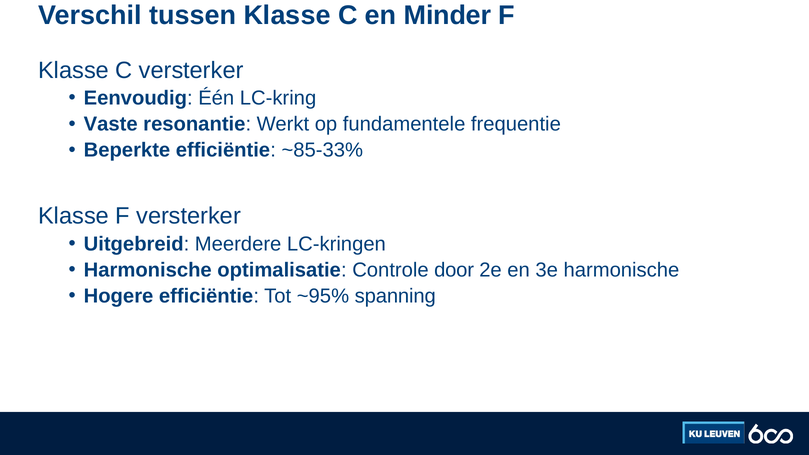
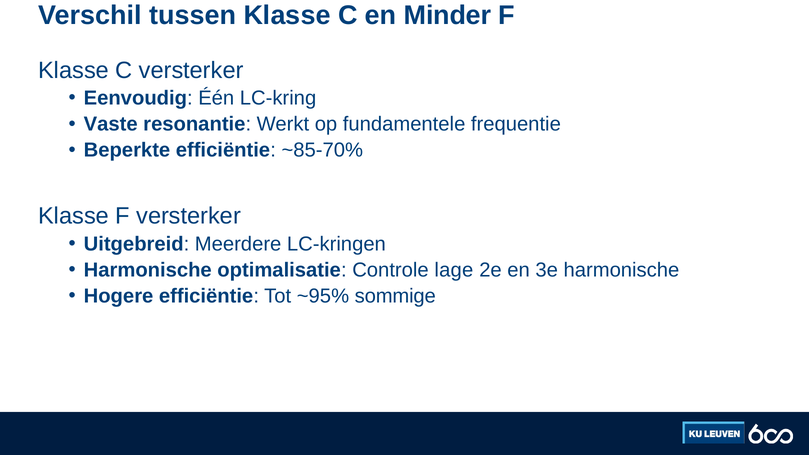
~85-33%: ~85-33% -> ~85-70% (322, 150)
door: door -> lage (454, 270)
spanning: spanning -> sommige (395, 296)
